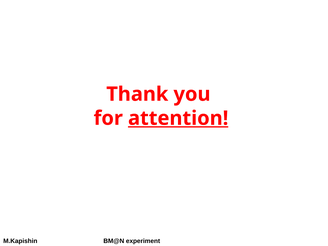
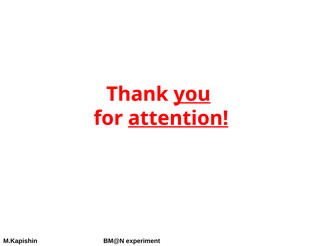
you underline: none -> present (192, 94)
